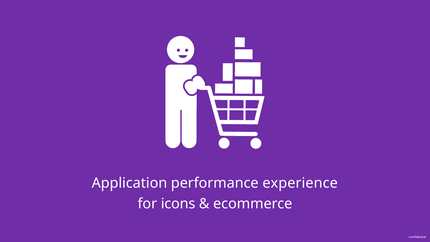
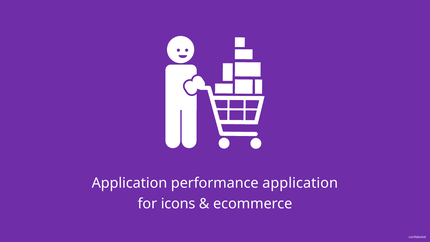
performance experience: experience -> application (300, 183)
